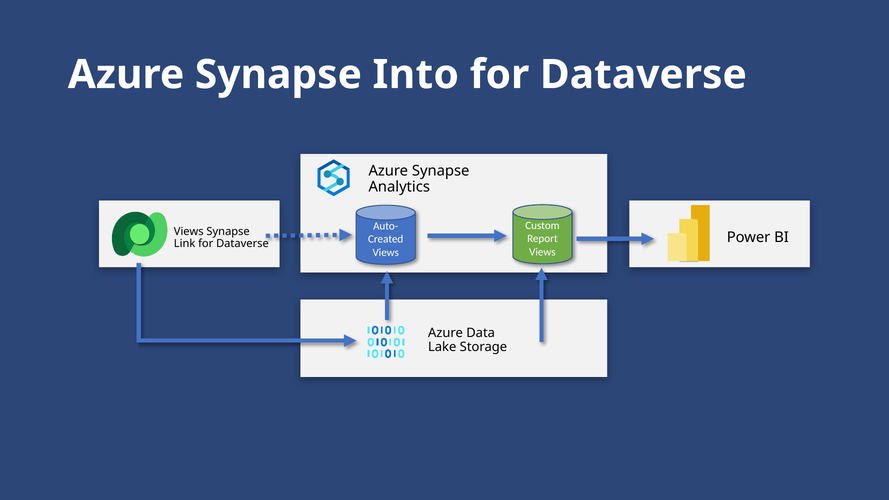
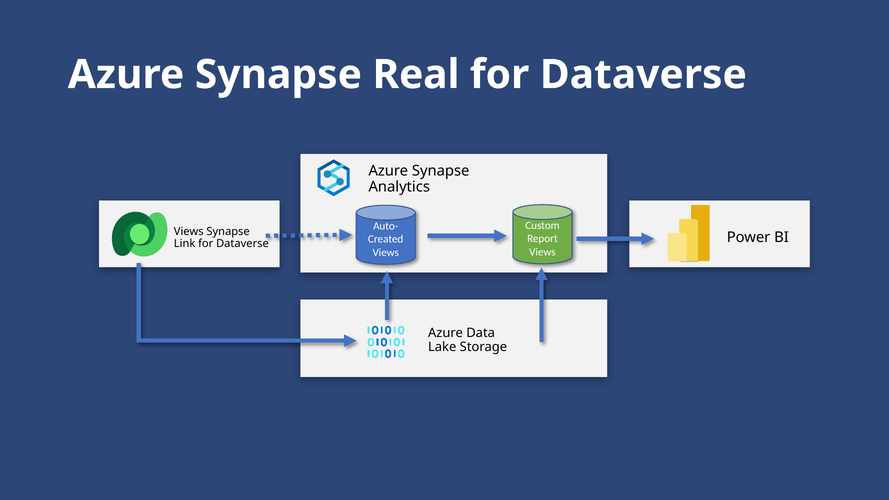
Into: Into -> Real (416, 75)
